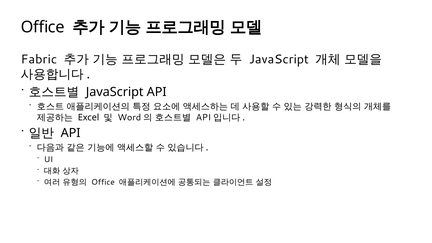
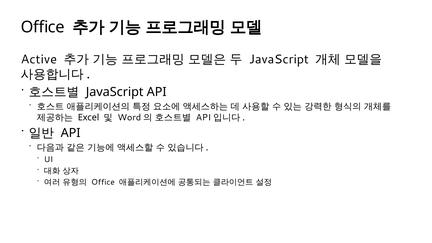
Fabric: Fabric -> Active (39, 59)
